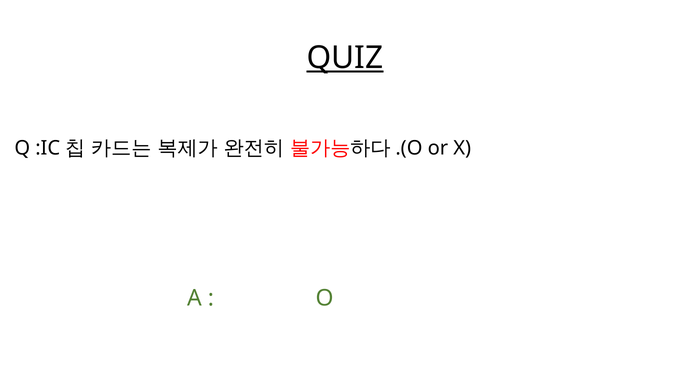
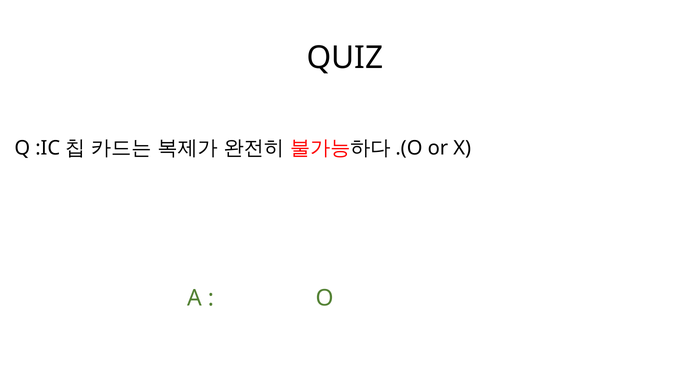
QUIZ underline: present -> none (345, 58)
